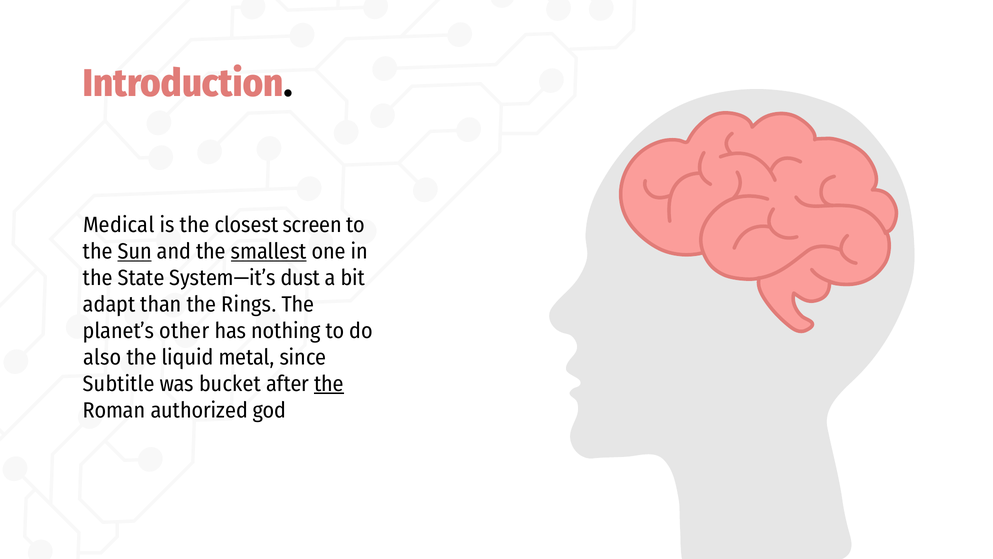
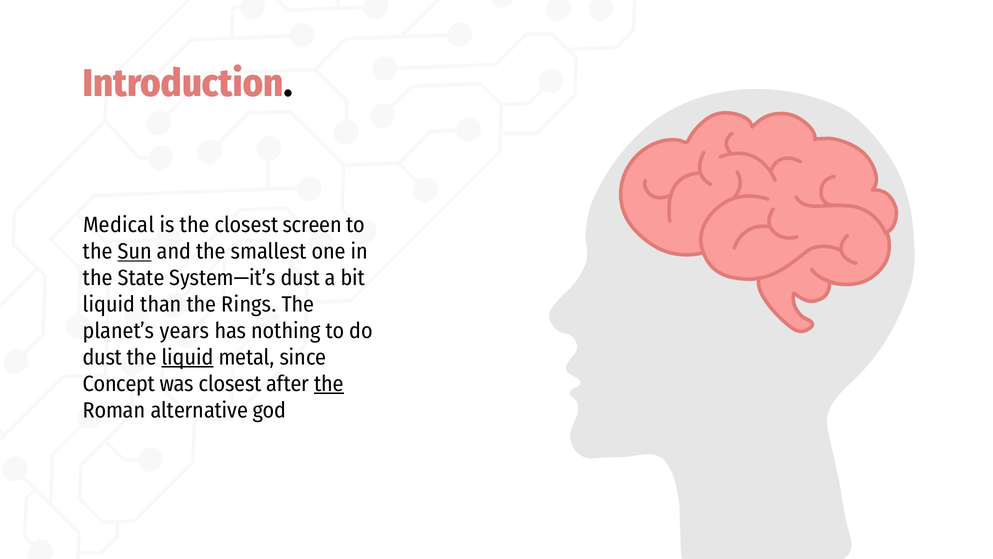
smallest underline: present -> none (269, 251)
adapt: adapt -> liquid (109, 304)
other: other -> years (184, 331)
also: also -> dust (102, 357)
liquid underline: none -> present (188, 357)
Subtitle: Subtitle -> Concept (119, 384)
was bucket: bucket -> closest (230, 384)
authorized: authorized -> alternative (199, 410)
